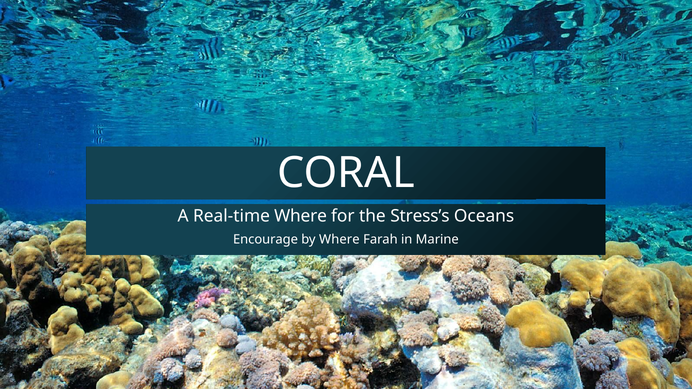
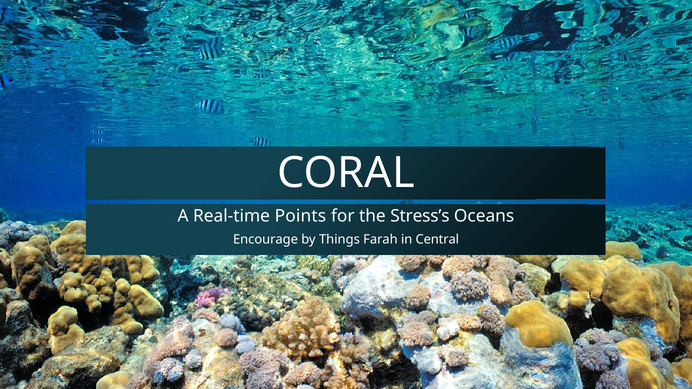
Real-time Where: Where -> Points (300, 216)
by Where: Where -> Things (339, 240)
Marine: Marine -> Central (437, 240)
